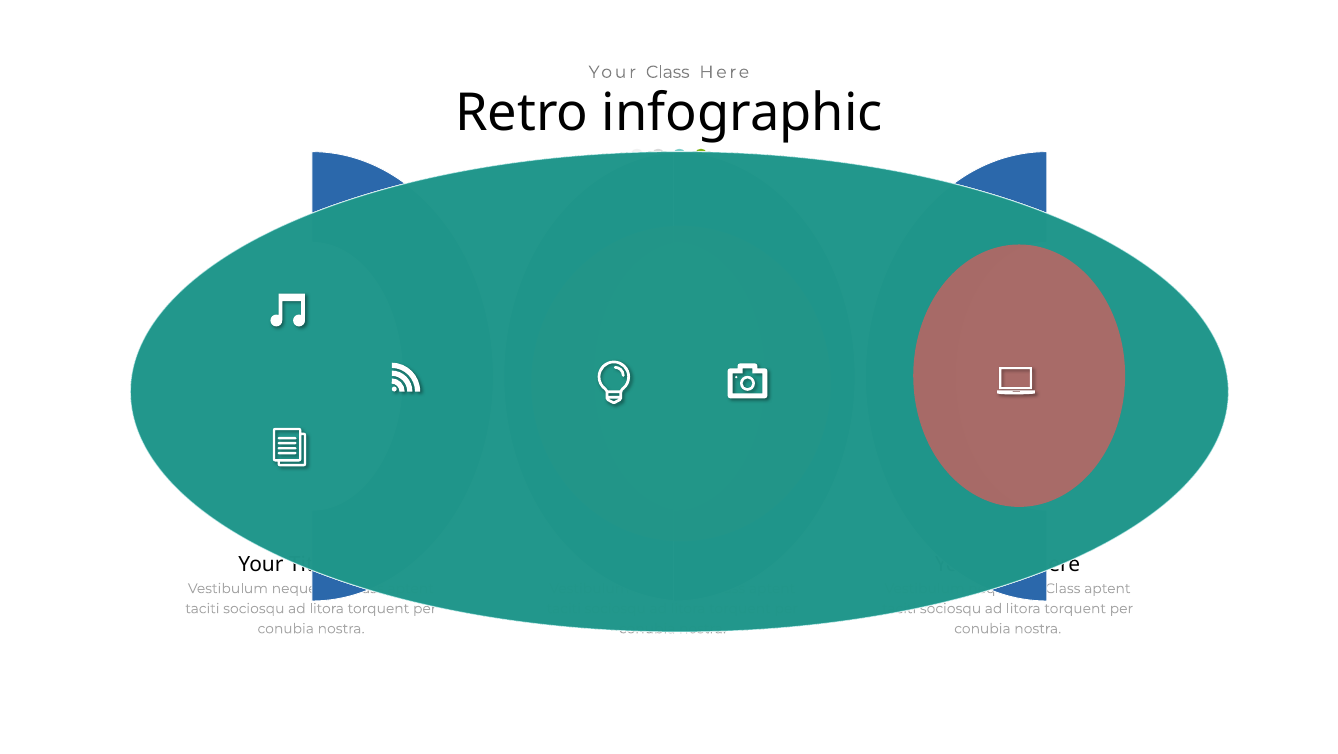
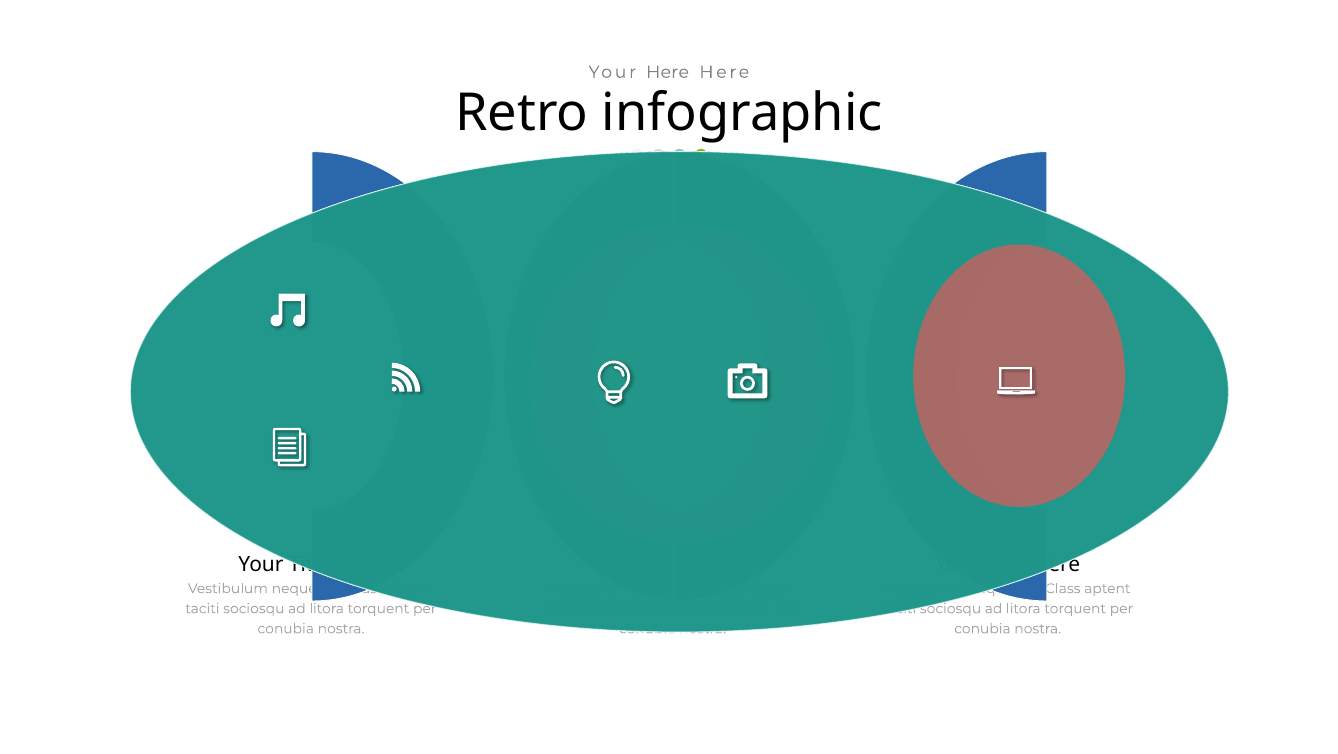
Your Class: Class -> Here (668, 72)
